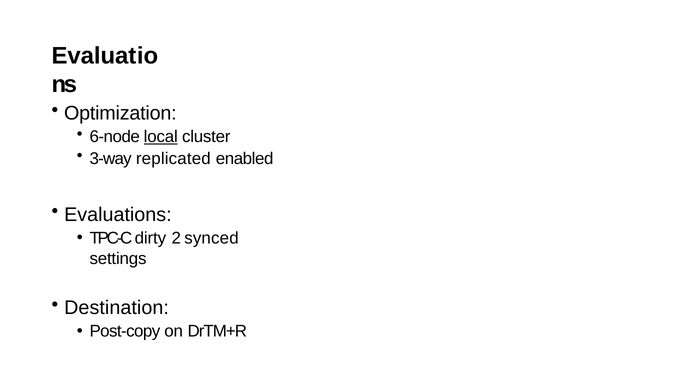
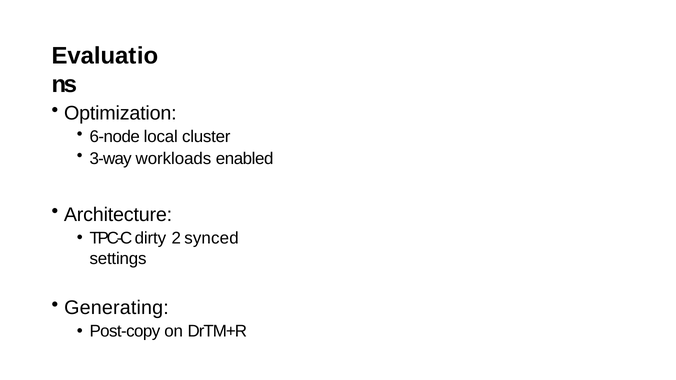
local underline: present -> none (161, 137)
replicated: replicated -> workloads (173, 159)
Evaluations: Evaluations -> Architecture (118, 215)
Destination: Destination -> Generating (117, 308)
